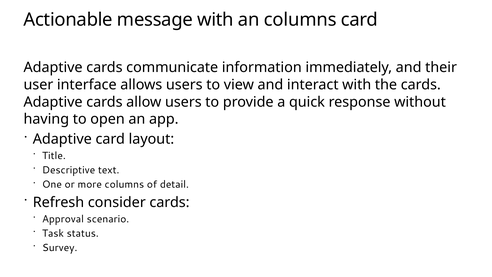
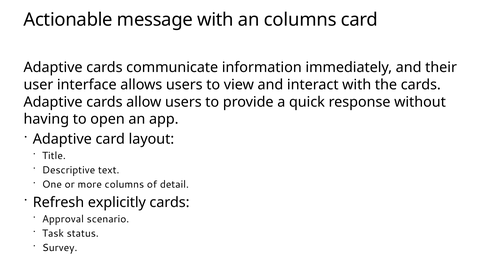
consider: consider -> explicitly (117, 202)
